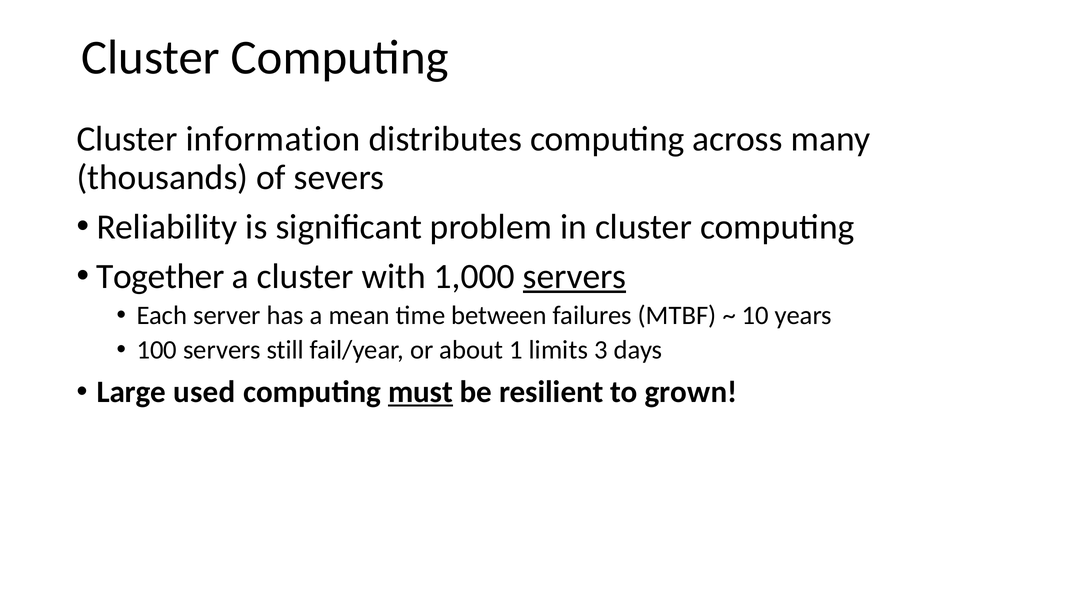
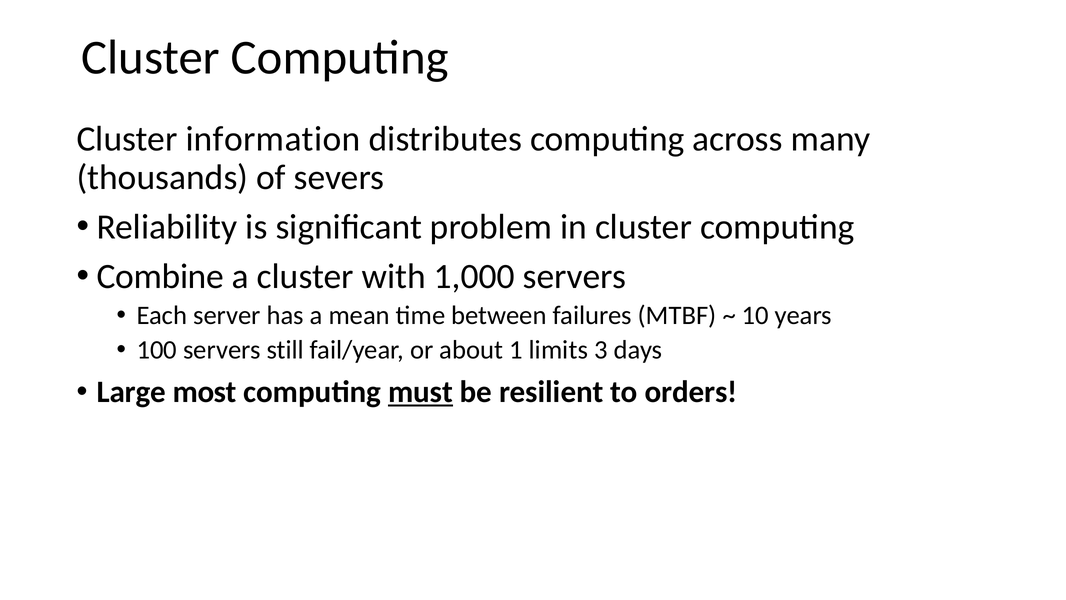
Together: Together -> Combine (160, 276)
servers underline: present -> none (575, 276)
used: used -> most (205, 392)
grown: grown -> orders (691, 392)
